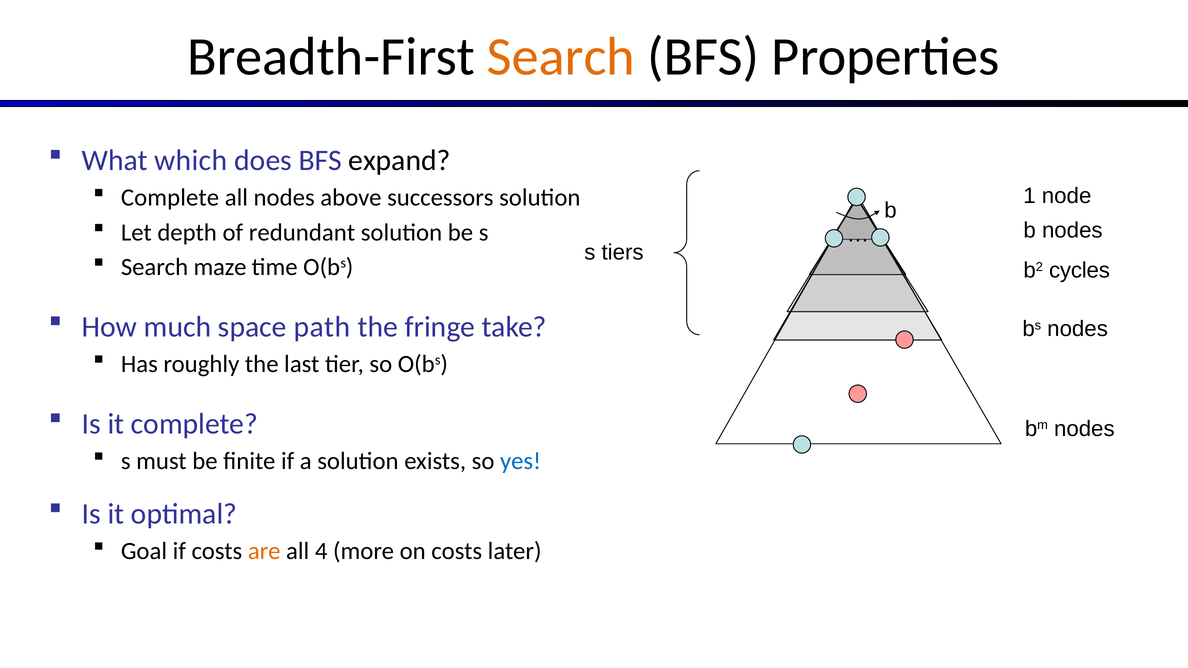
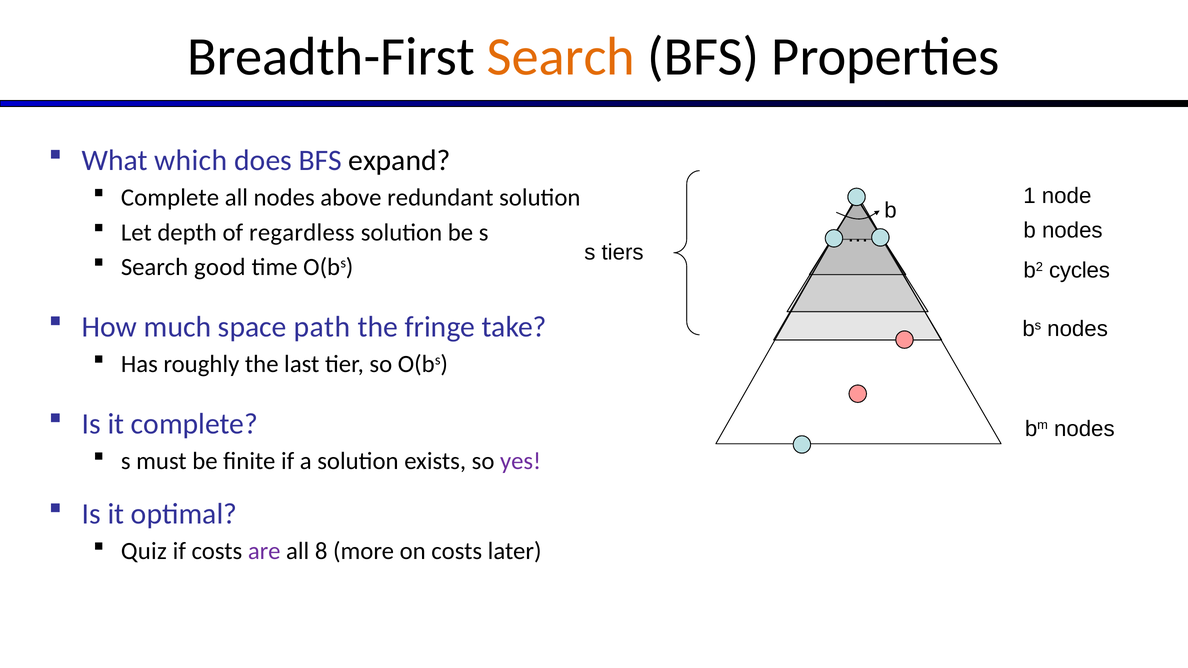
successors: successors -> redundant (440, 198)
redundant: redundant -> regardless (302, 232)
maze: maze -> good (220, 267)
yes colour: blue -> purple (521, 461)
Goal: Goal -> Quiz (144, 551)
are colour: orange -> purple (264, 551)
4: 4 -> 8 (321, 551)
